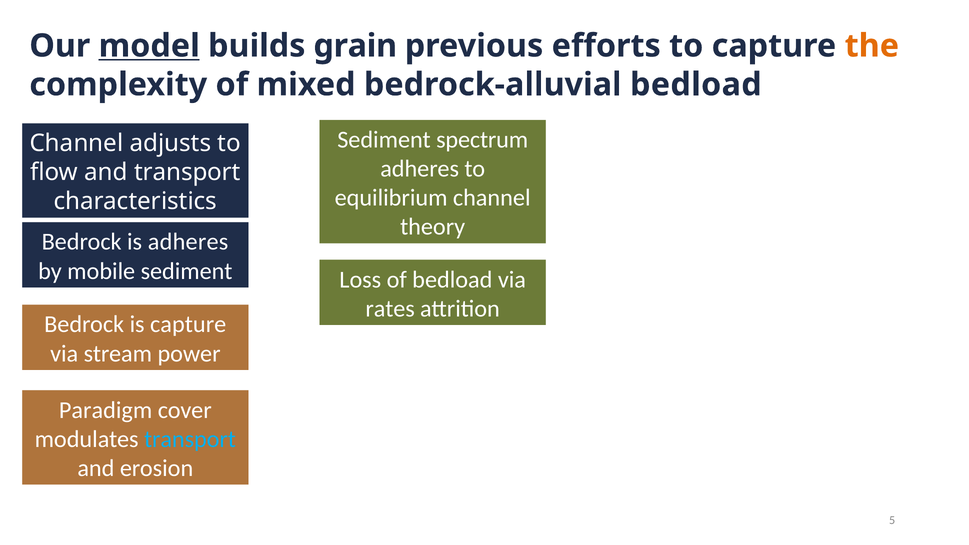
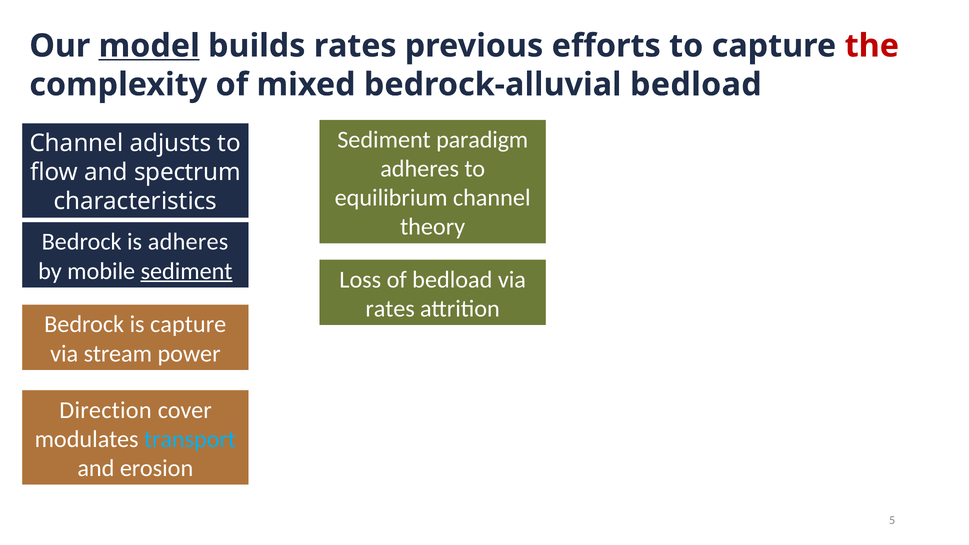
builds grain: grain -> rates (355, 46)
the colour: orange -> red (872, 46)
spectrum: spectrum -> paradigm (482, 140)
and transport: transport -> spectrum (187, 172)
sediment underline: none -> present (187, 271)
Paradigm: Paradigm -> Direction (105, 410)
